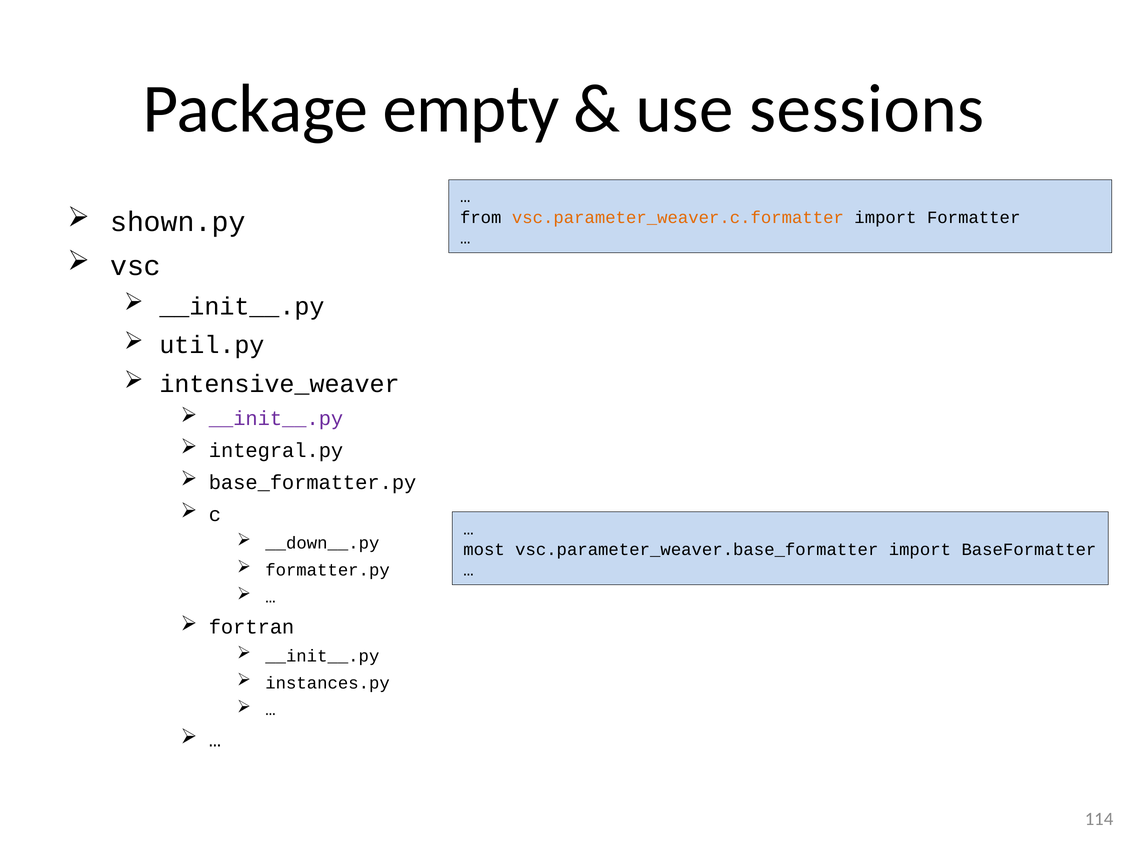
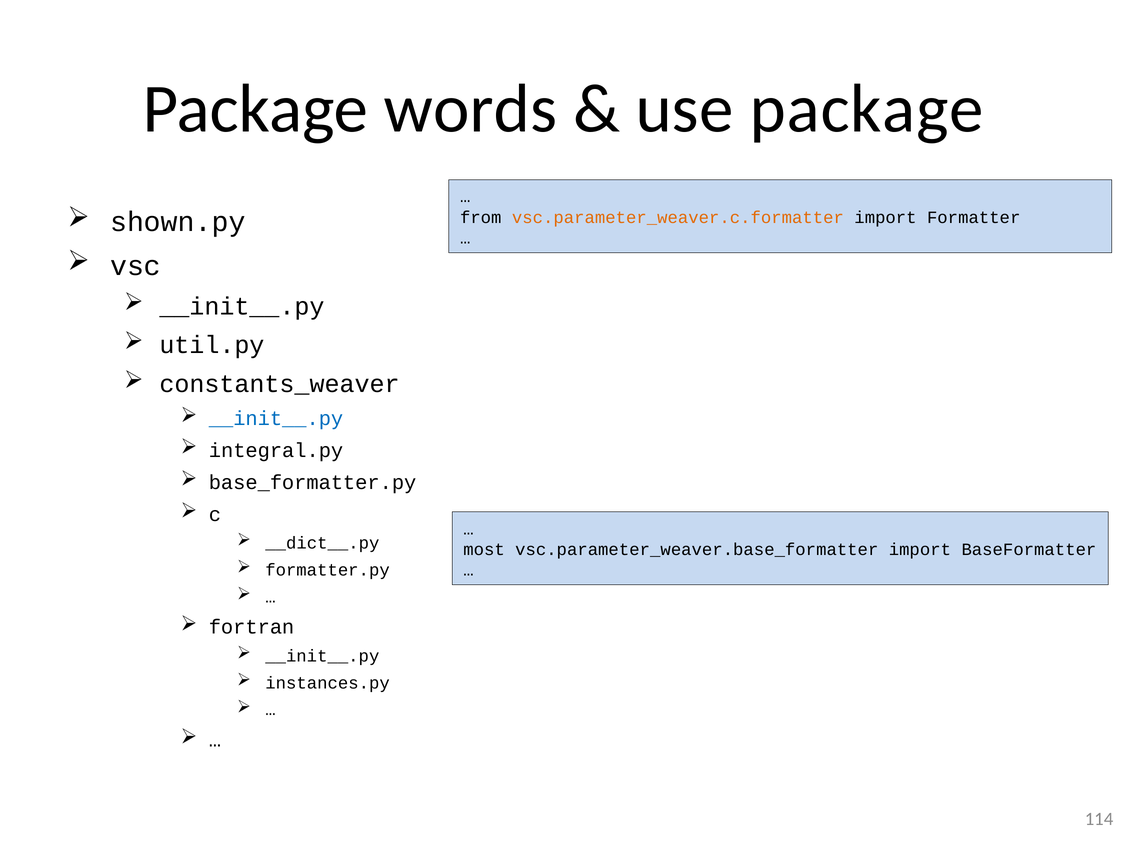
empty: empty -> words (471, 109)
use sessions: sessions -> package (867, 109)
intensive_weaver: intensive_weaver -> constants_weaver (280, 384)
__init__.py colour: purple -> blue (276, 419)
__down__.py: __down__.py -> __dict__.py (322, 544)
